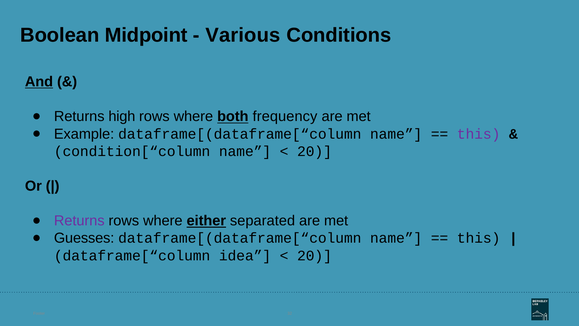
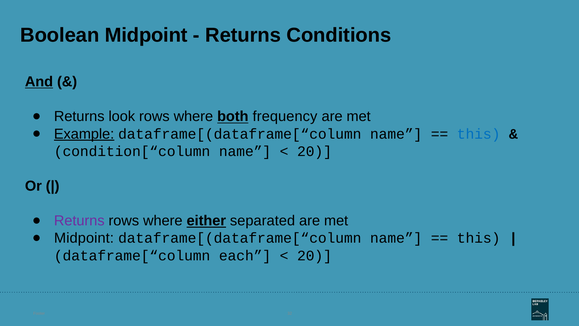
Various: Various -> Returns (243, 35)
high: high -> look (122, 116)
Example underline: none -> present (84, 134)
this colour: purple -> blue (479, 134)
Guesses: Guesses -> Midpoint (84, 238)
idea: idea -> each (245, 255)
